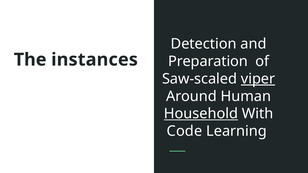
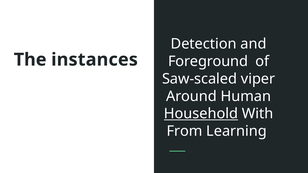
Preparation: Preparation -> Foreground (208, 61)
viper underline: present -> none (258, 79)
Code: Code -> From (185, 131)
